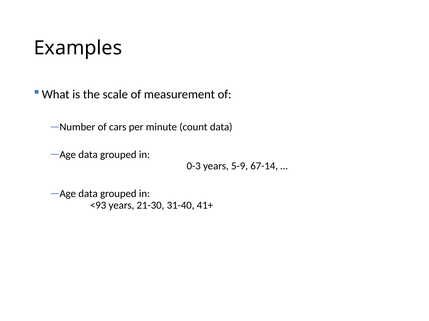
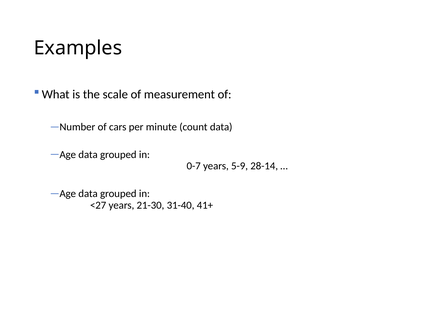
0-3: 0-3 -> 0-7 (194, 166)
67-14: 67-14 -> 28-14 (264, 166)
<93: <93 -> <27 (98, 206)
